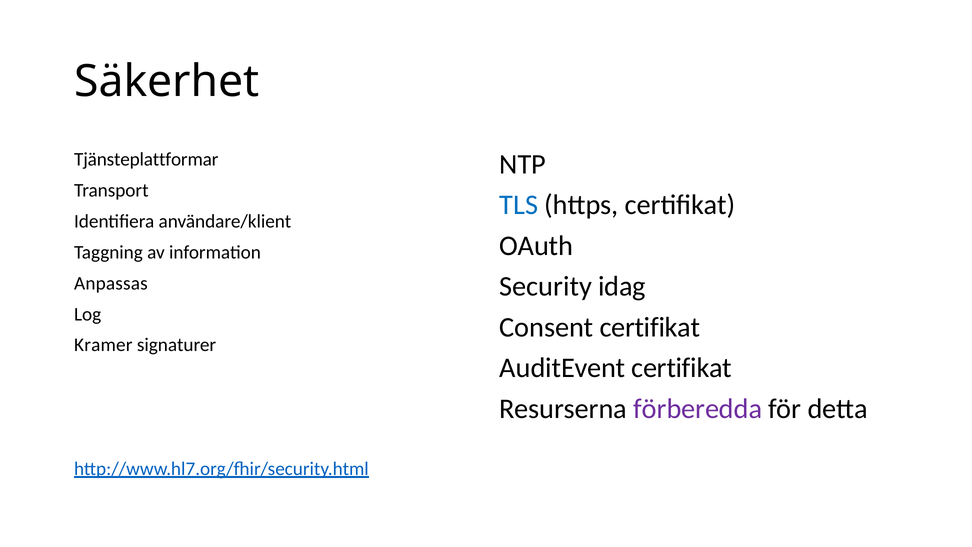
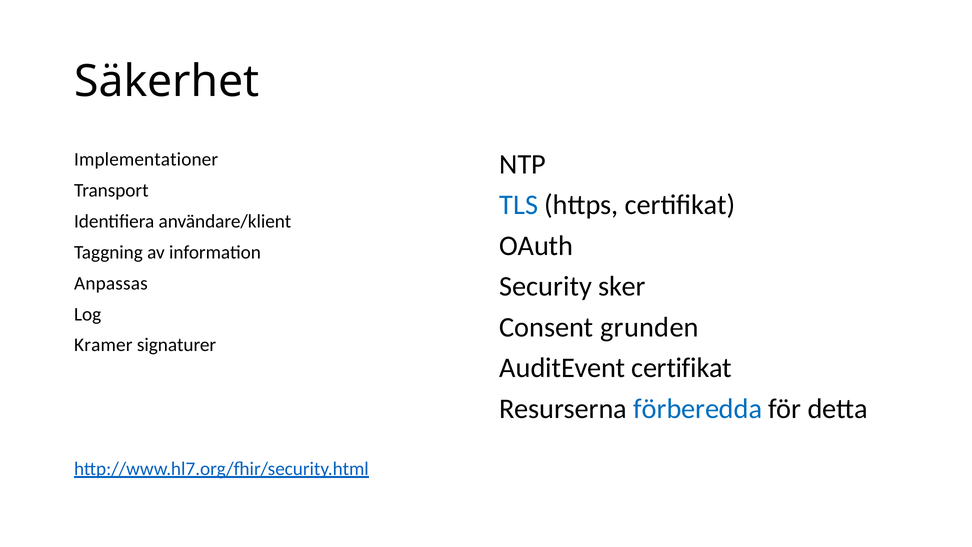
Tjänsteplattformar: Tjänsteplattformar -> Implementationer (146, 159)
idag: idag -> sker (622, 286)
Consent certifikat: certifikat -> grunden (650, 327)
förberedda colour: purple -> blue (698, 408)
